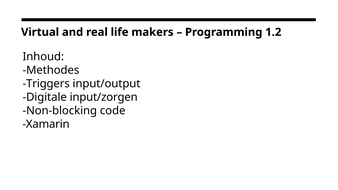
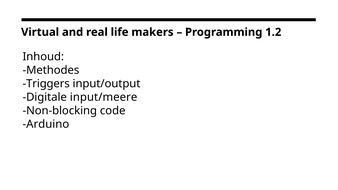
input/zorgen: input/zorgen -> input/meere (104, 97)
Xamarin: Xamarin -> Arduino (46, 124)
